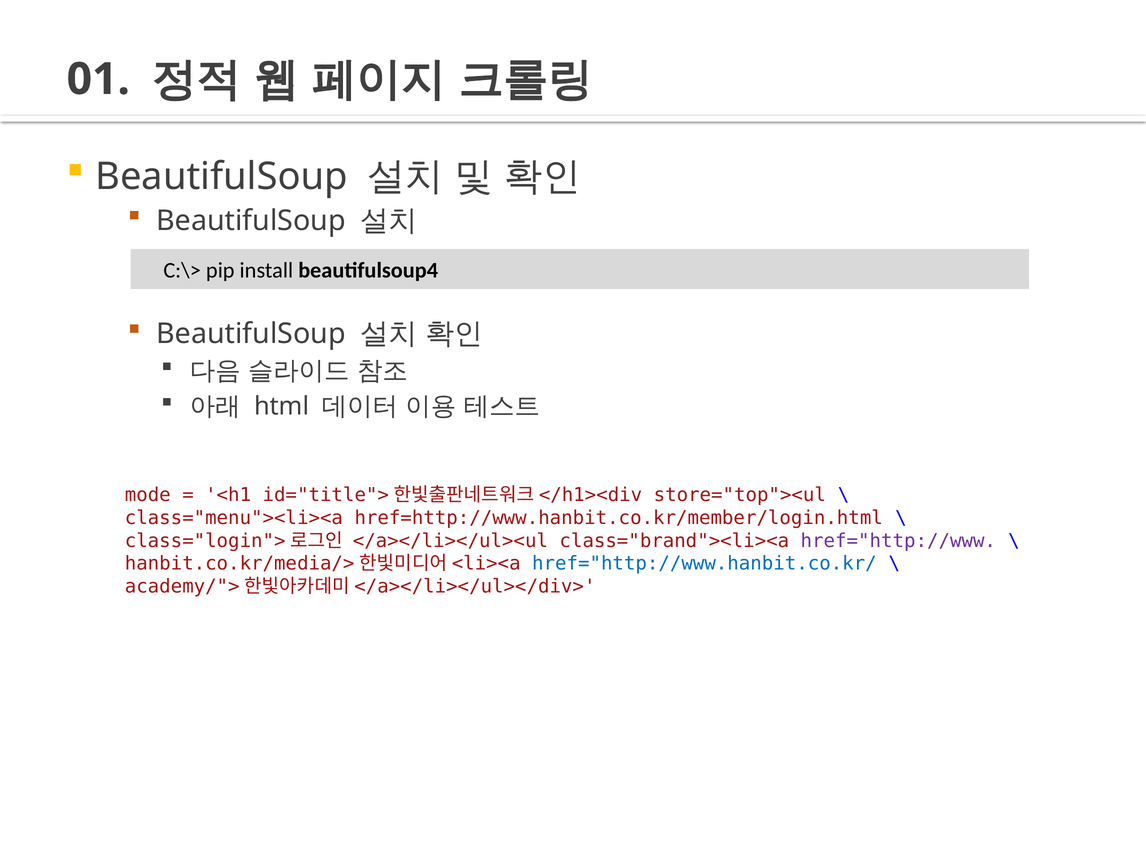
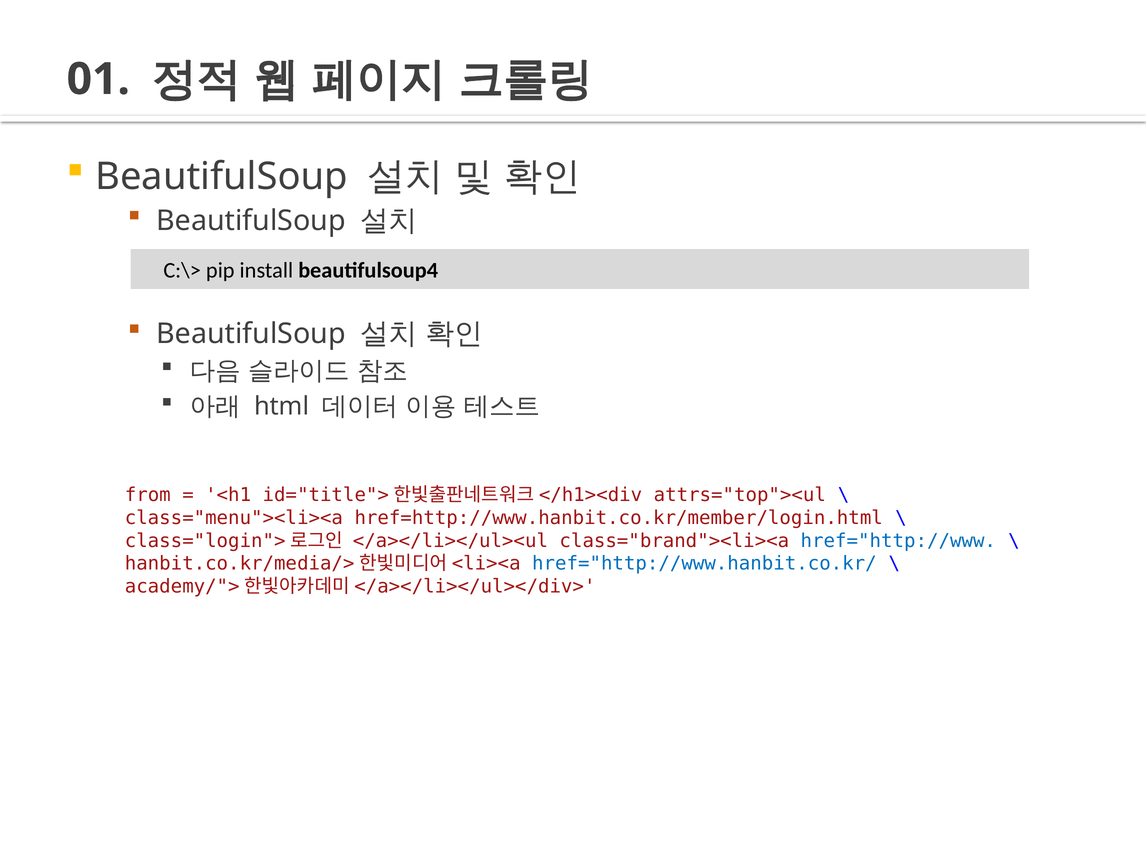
mode: mode -> from (148, 495)
store="top"><ul: store="top"><ul -> attrs="top"><ul (740, 495)
href="http://www colour: purple -> blue (898, 540)
